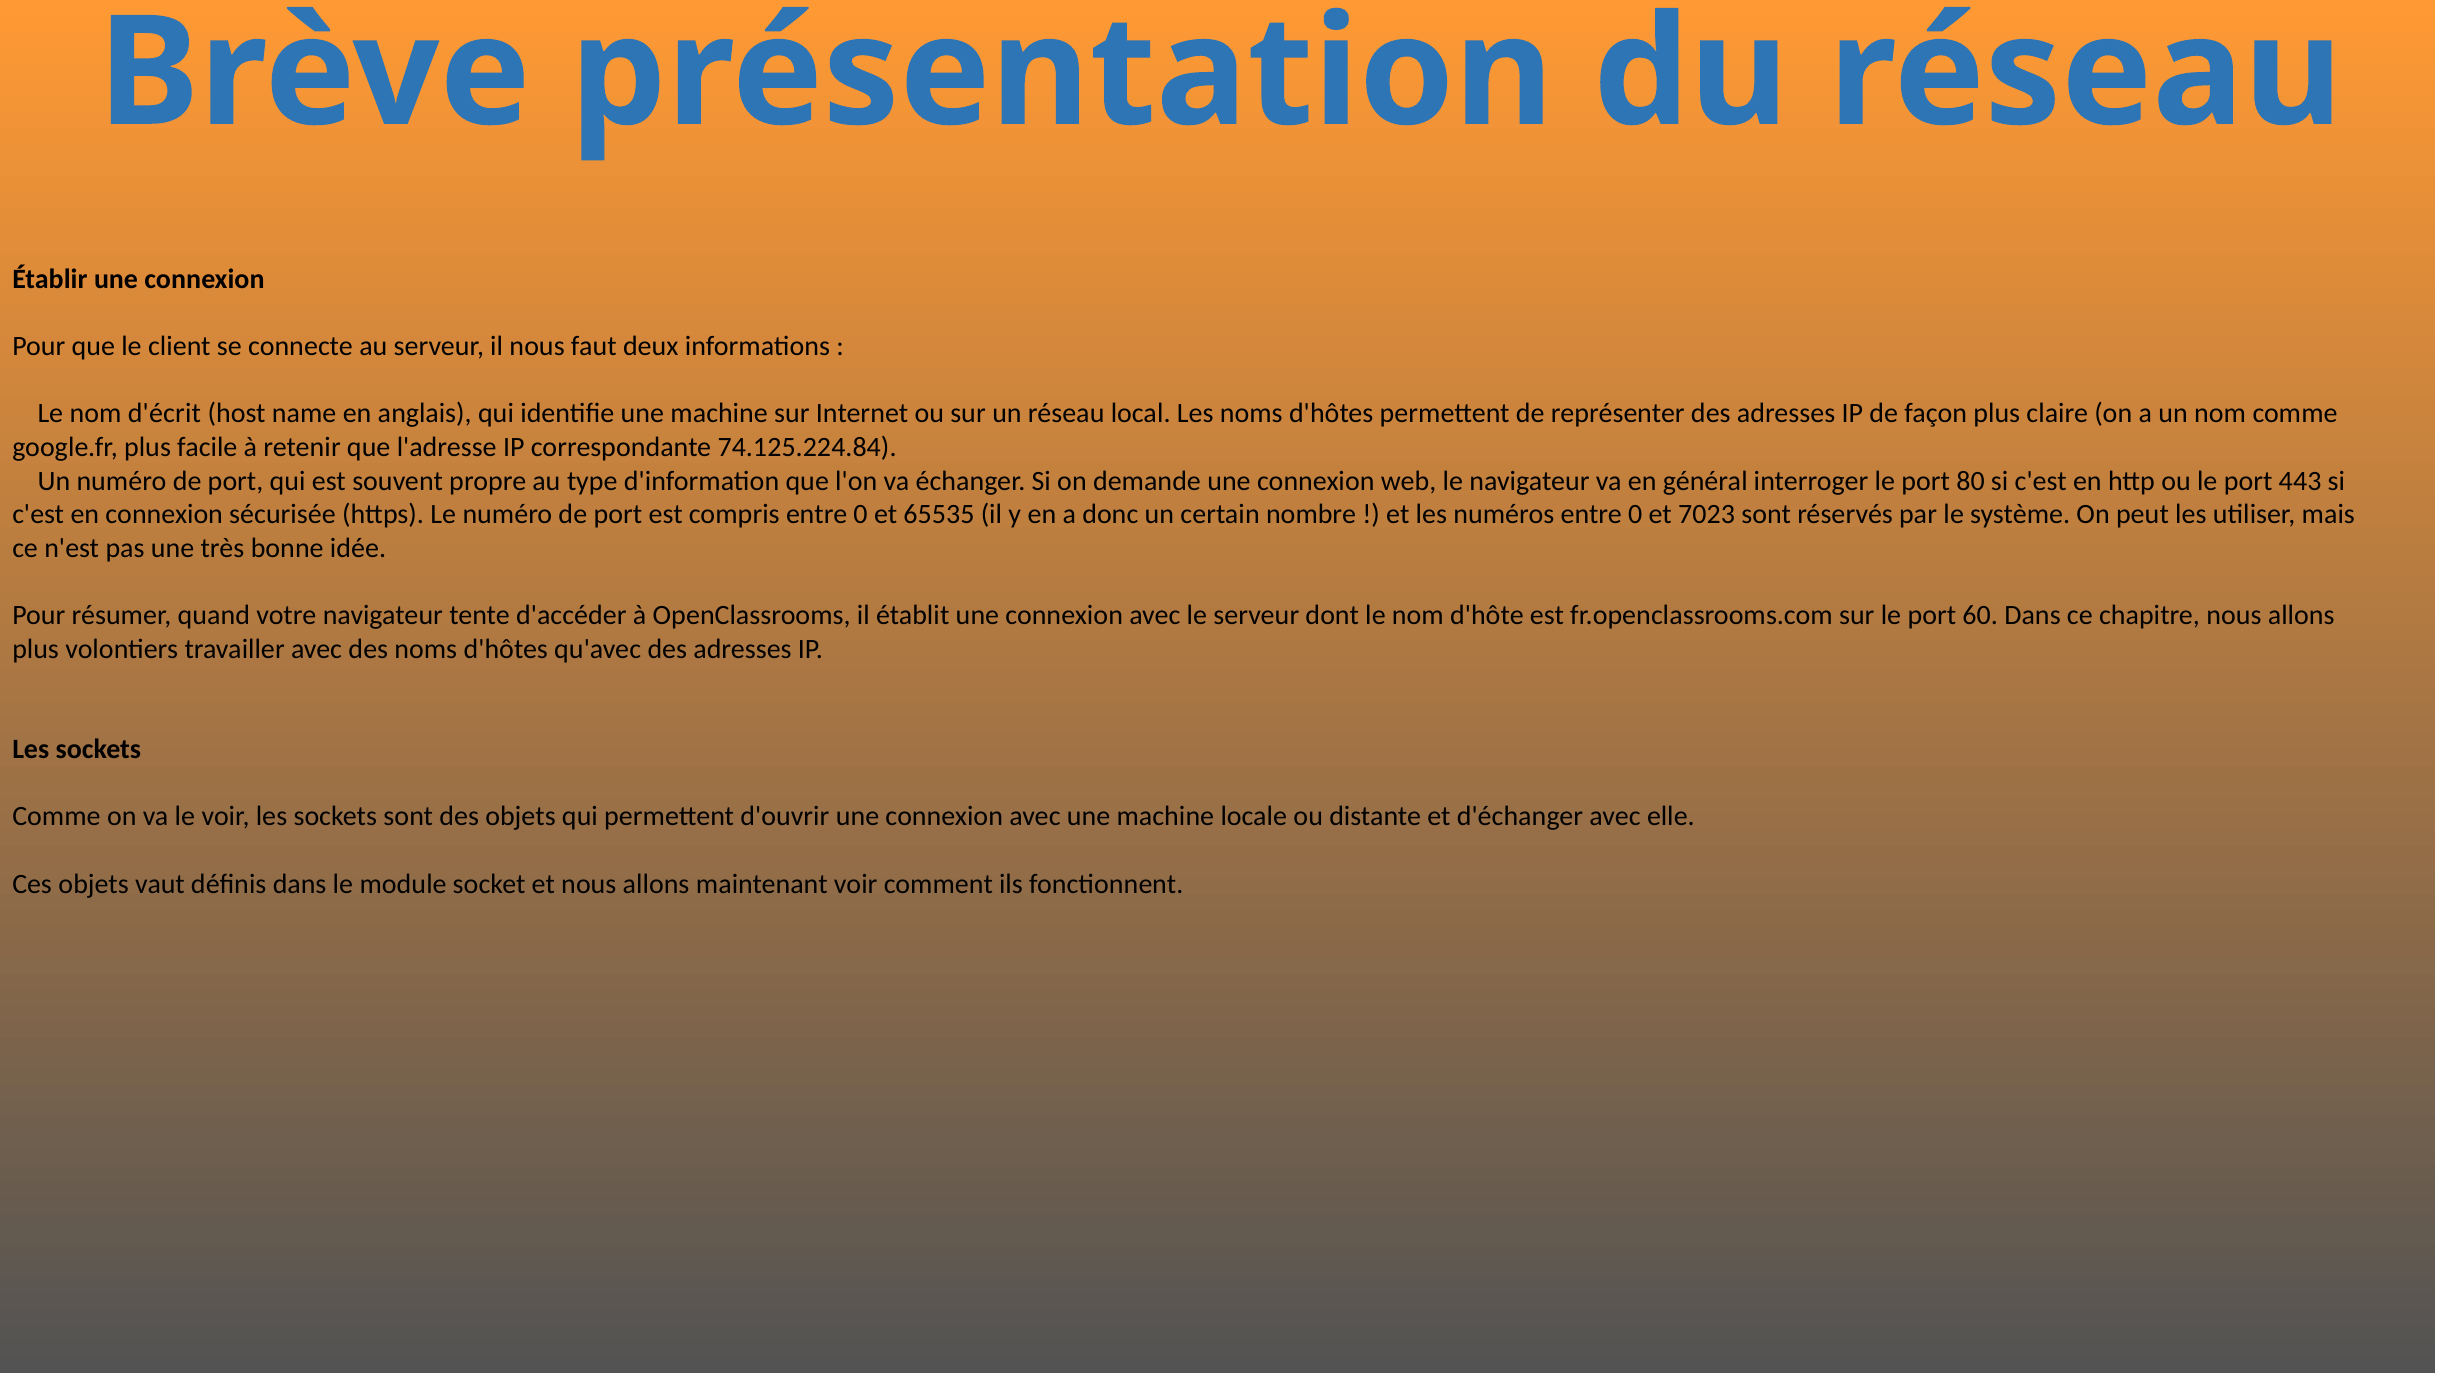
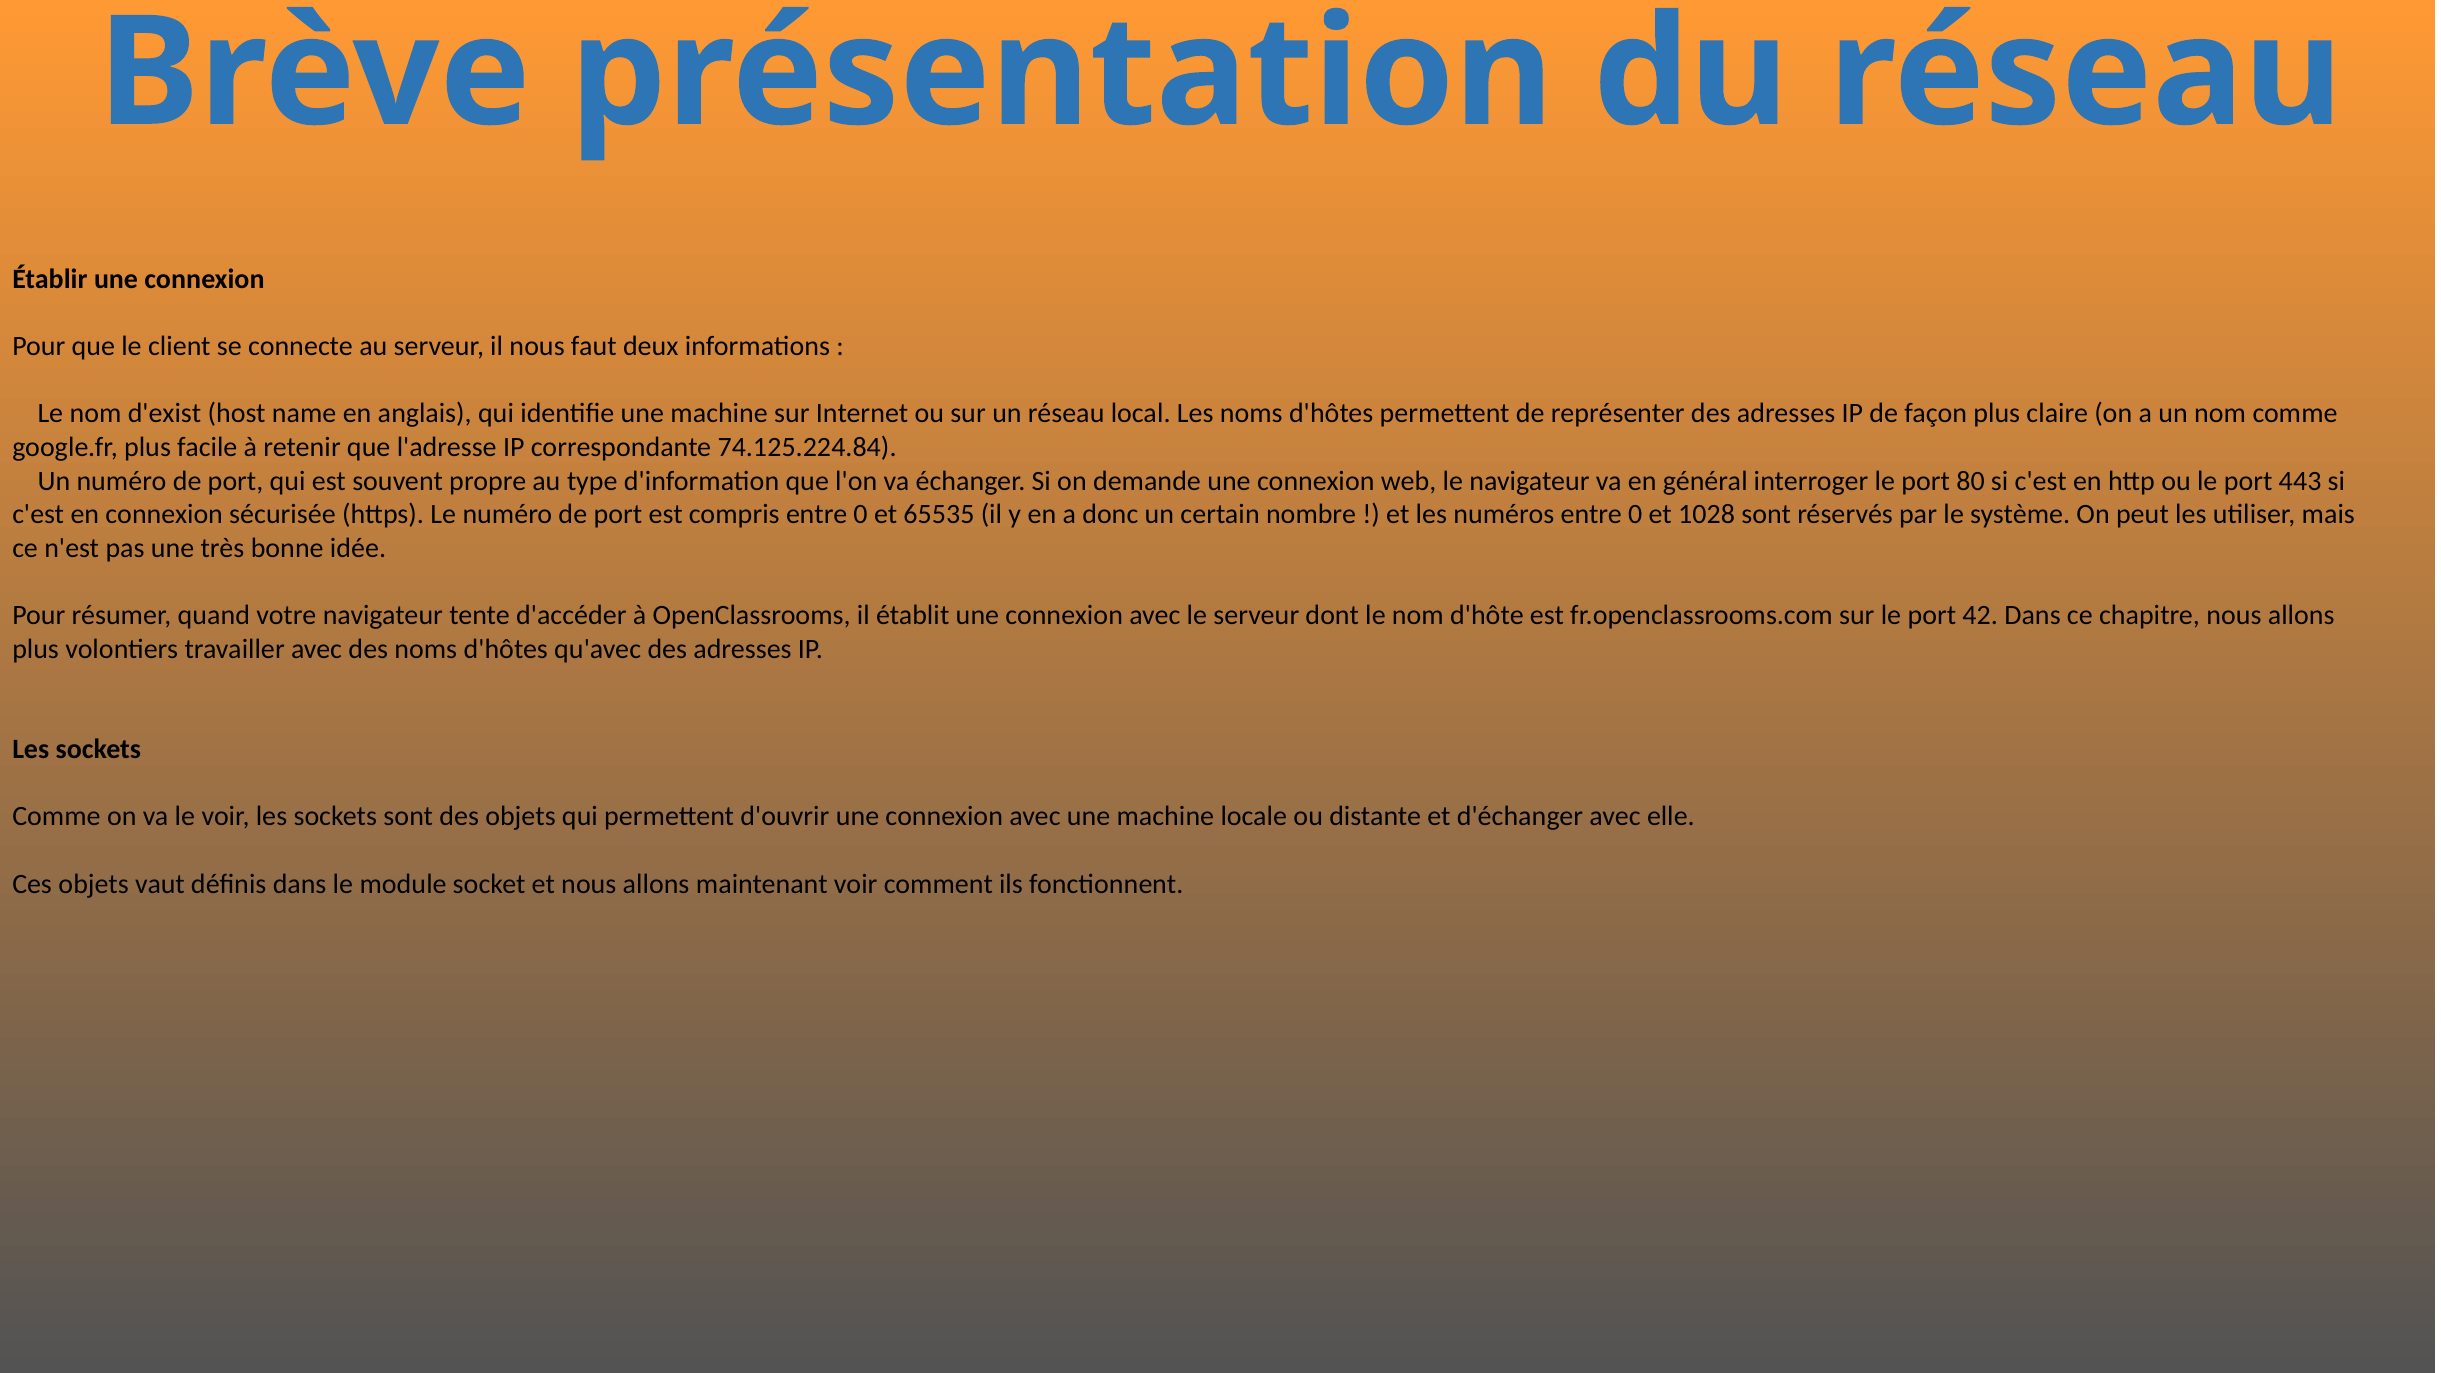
d'écrit: d'écrit -> d'exist (164, 414)
7023: 7023 -> 1028 (1707, 514)
60: 60 -> 42 (1980, 615)
